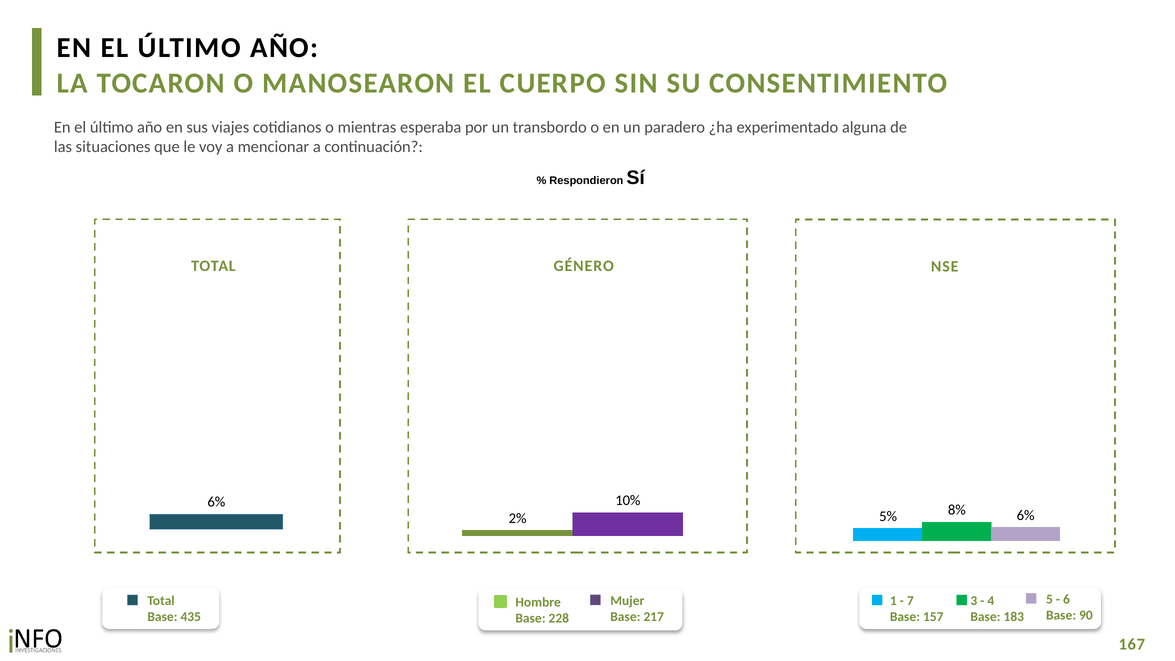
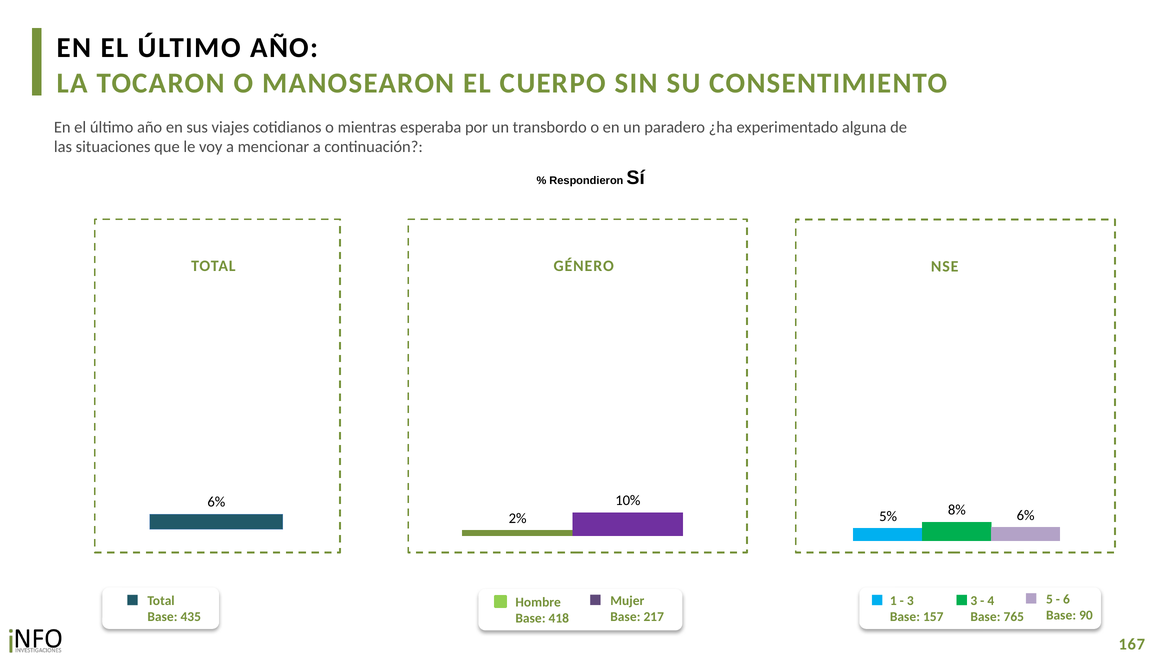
7: 7 -> 3 (910, 601)
183: 183 -> 765 (1014, 617)
228: 228 -> 418 (559, 618)
